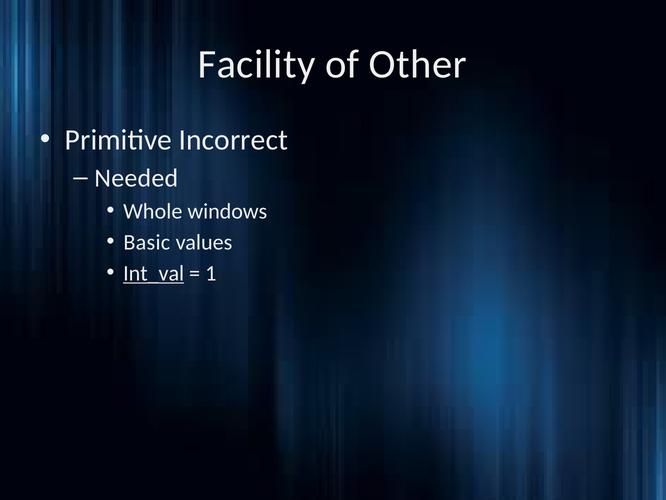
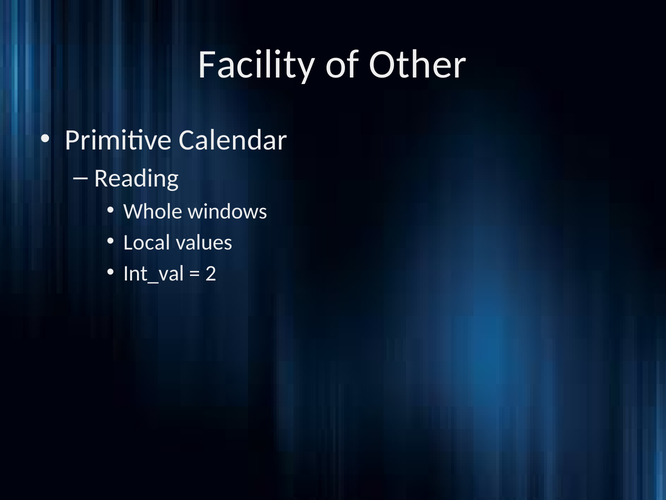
Incorrect: Incorrect -> Calendar (233, 140)
Needed: Needed -> Reading (136, 178)
Basic: Basic -> Local (147, 242)
Int_val underline: present -> none (154, 273)
1: 1 -> 2 (211, 273)
